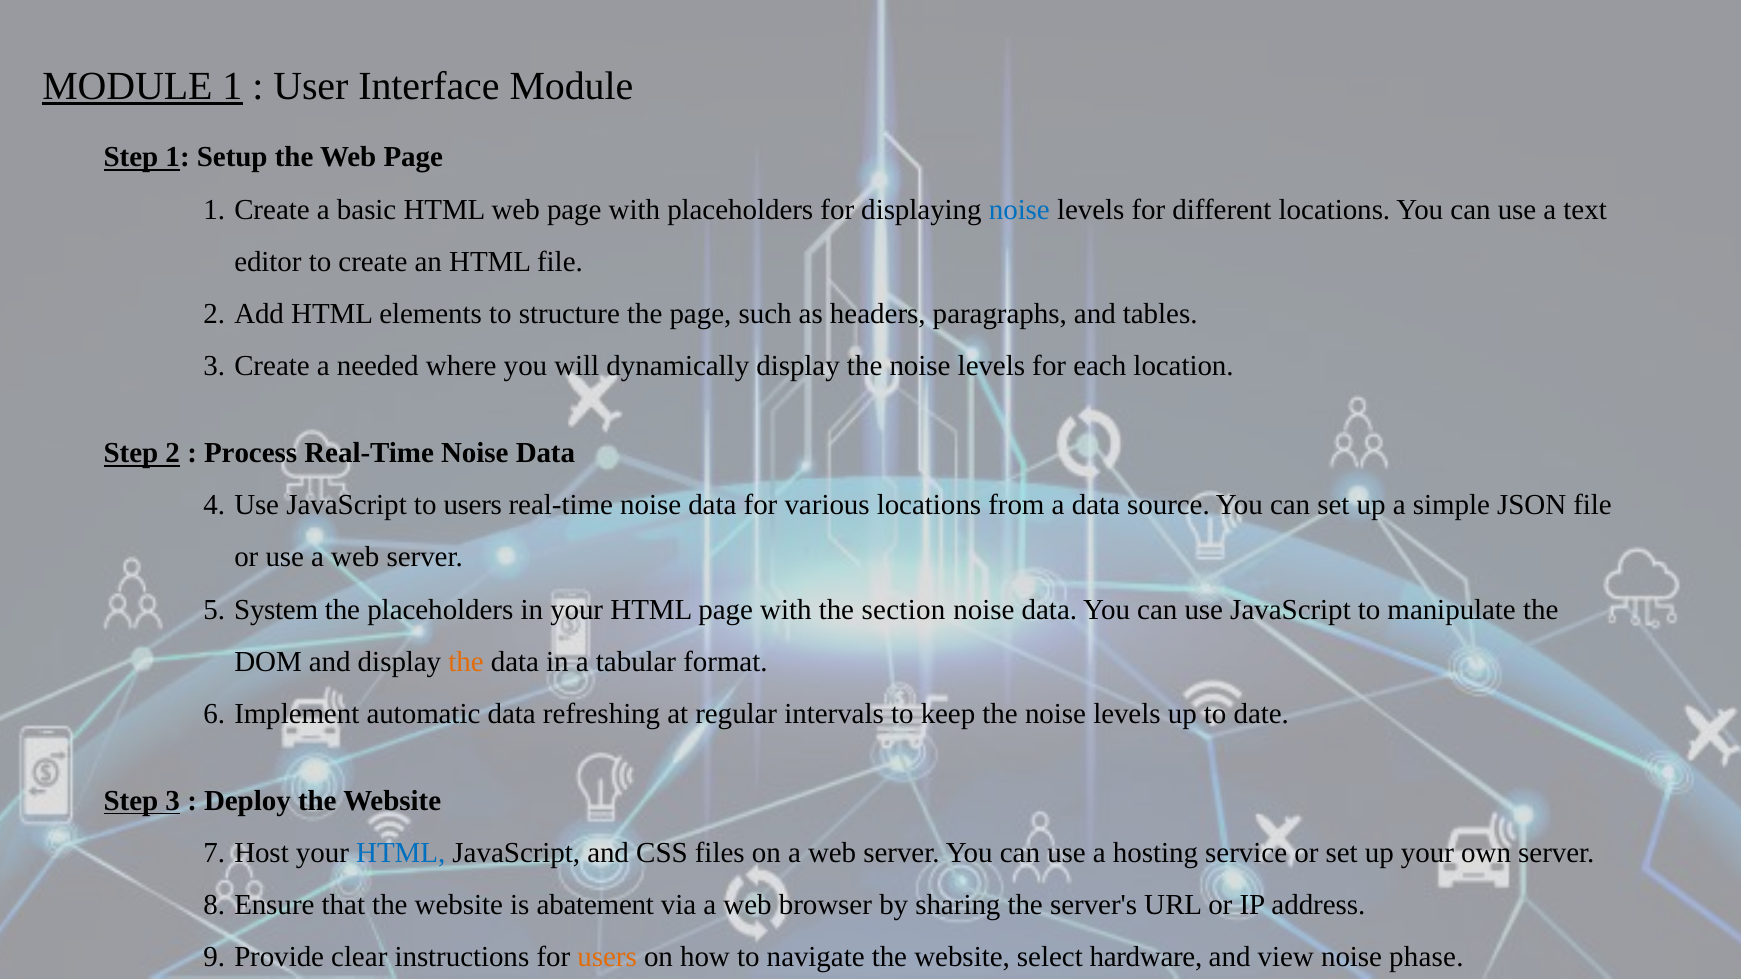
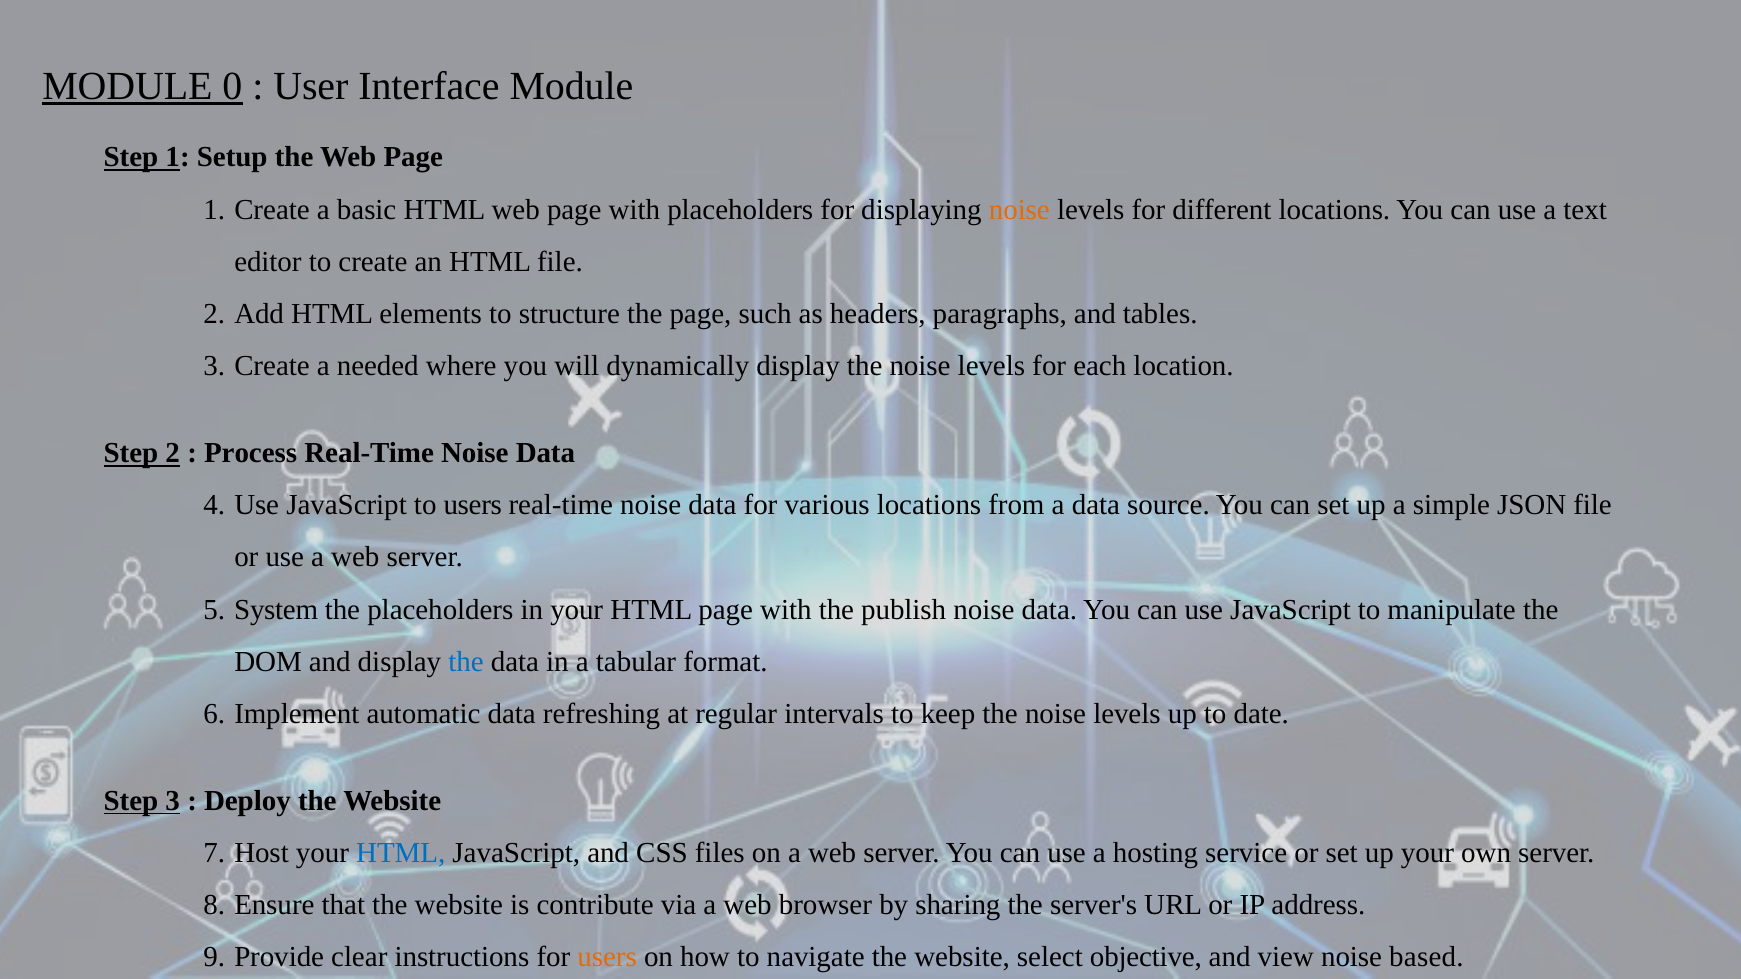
MODULE 1: 1 -> 0 (232, 86)
noise colour: blue -> orange (1019, 210)
section: section -> publish (904, 610)
the colour: orange -> blue (466, 662)
abatement: abatement -> contribute (595, 905)
hardware: hardware -> objective (1146, 958)
phase: phase -> based (1426, 958)
